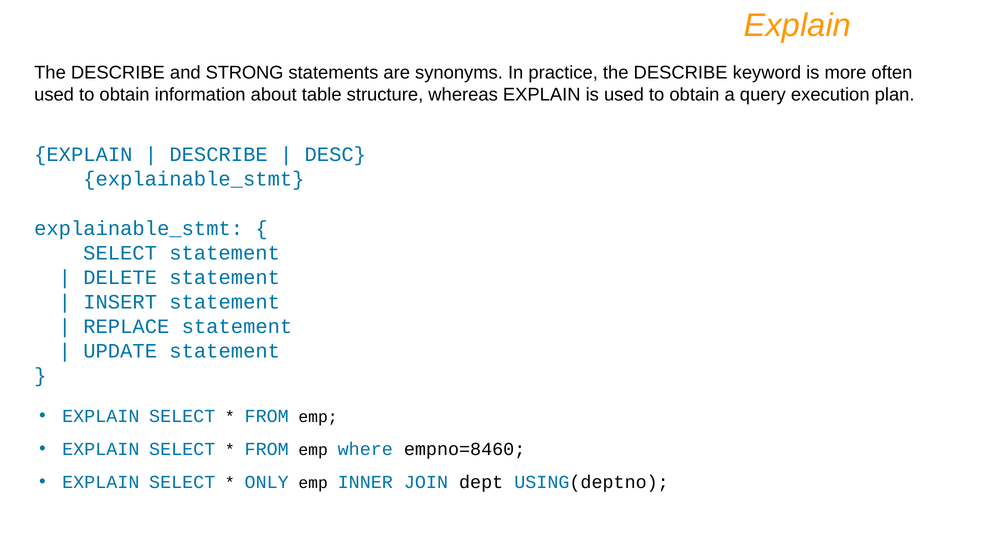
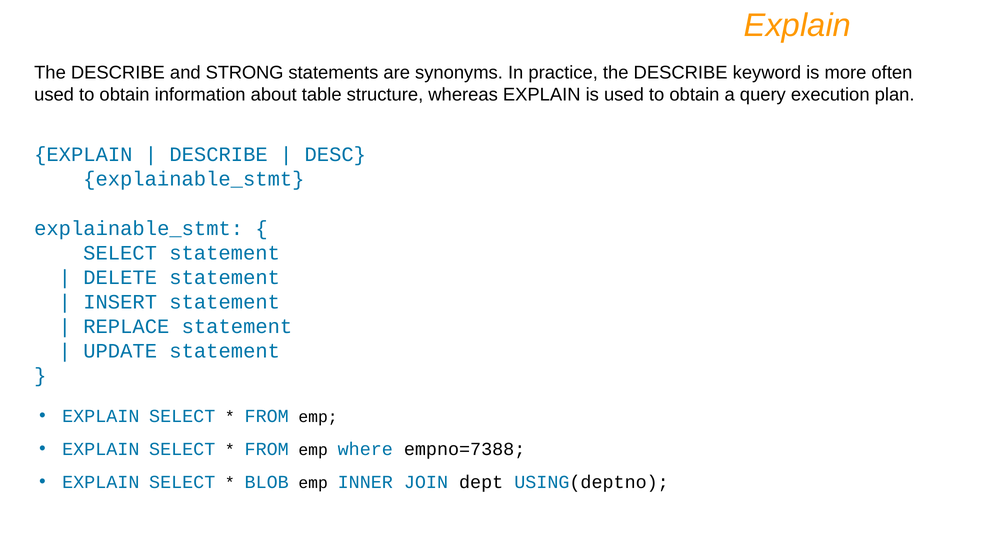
empno=8460: empno=8460 -> empno=7388 (465, 449)
ONLY: ONLY -> BLOB (267, 482)
